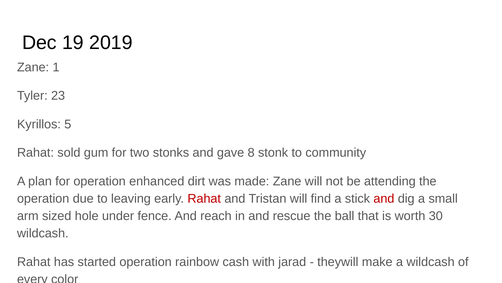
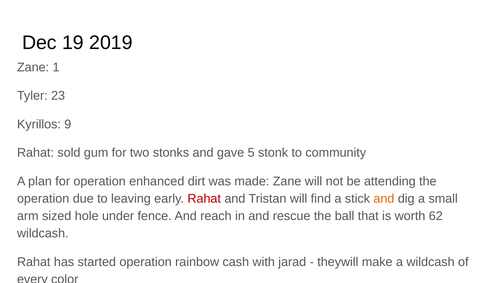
5: 5 -> 9 (68, 124)
8: 8 -> 5 (251, 152)
and colour: red -> orange (384, 198)
30: 30 -> 62 (436, 216)
